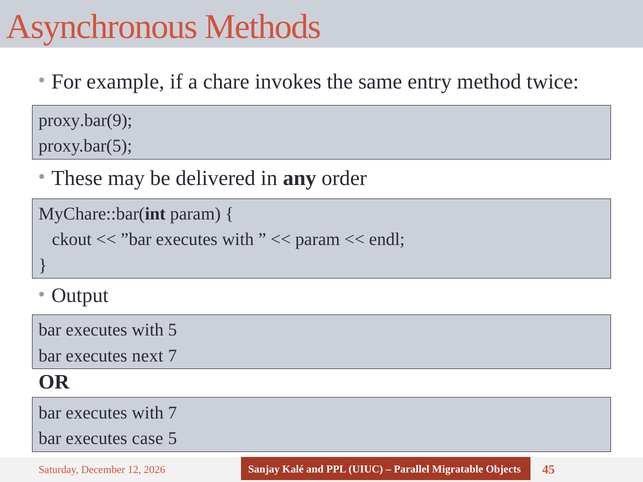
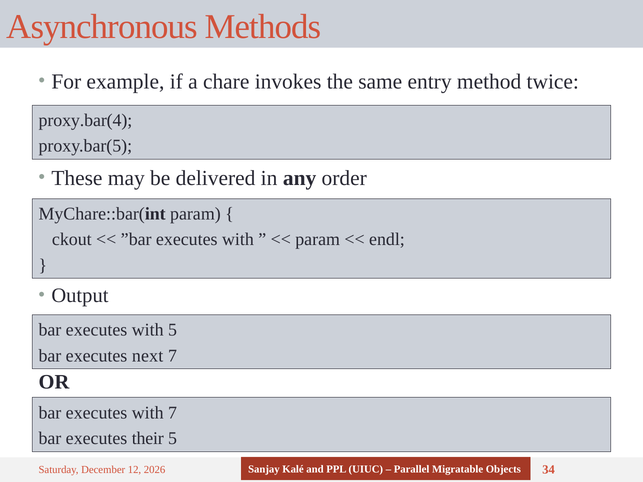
proxy.bar(9: proxy.bar(9 -> proxy.bar(4 (85, 120)
case: case -> their (148, 439)
45: 45 -> 34 (549, 470)
